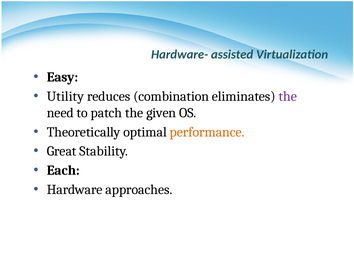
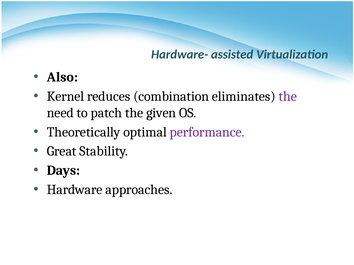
Easy: Easy -> Also (62, 77)
Utility: Utility -> Kernel (65, 96)
performance colour: orange -> purple (207, 132)
Each: Each -> Days (63, 171)
